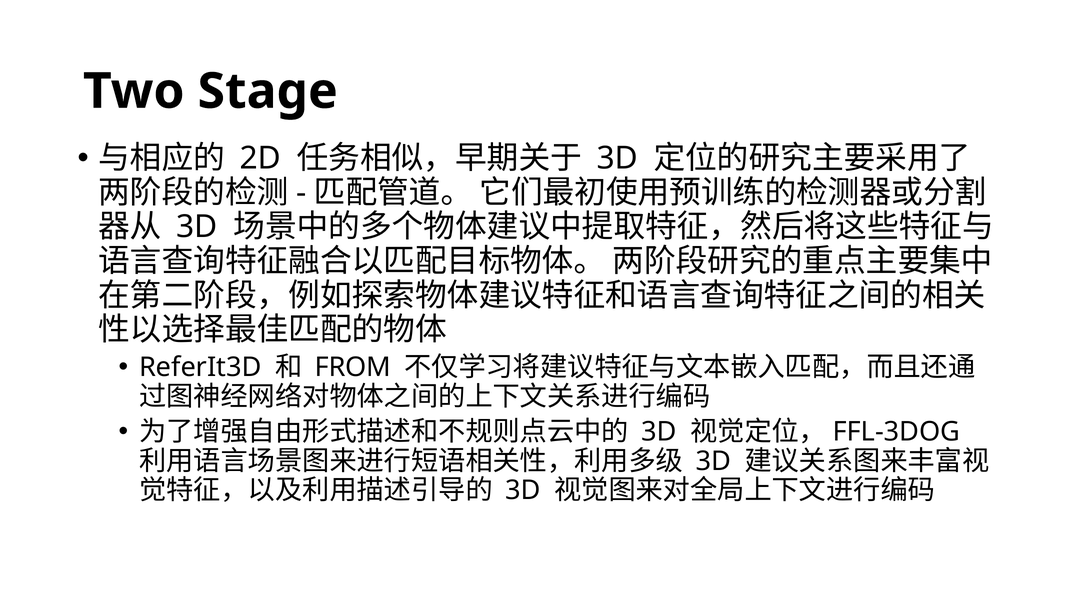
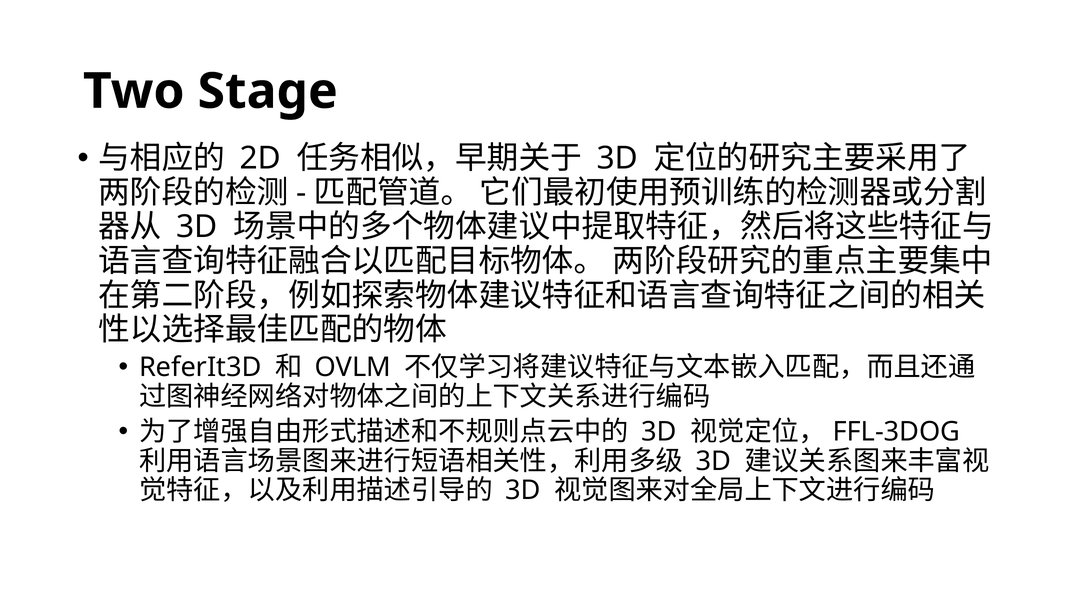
FROM: FROM -> OVLM (353, 367)
